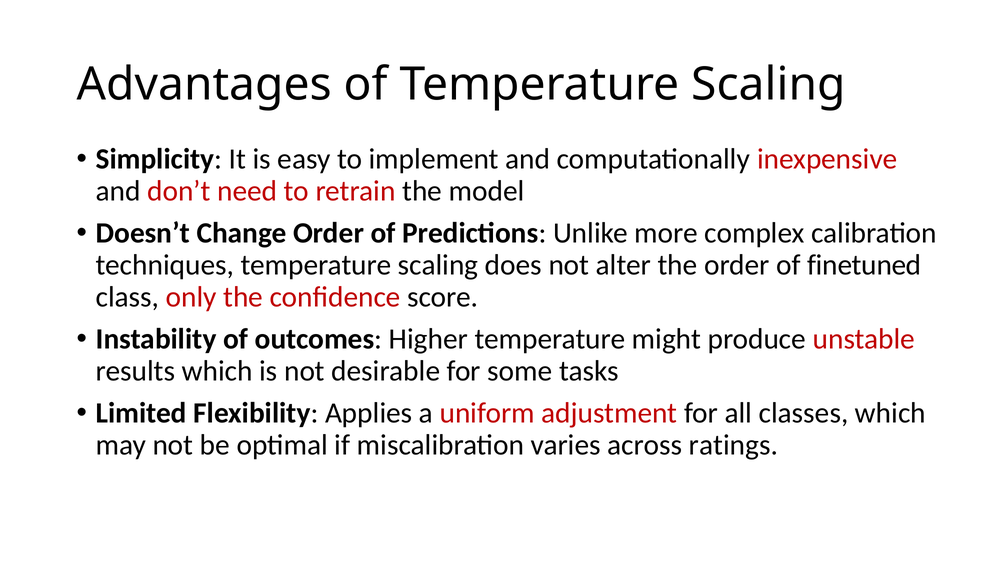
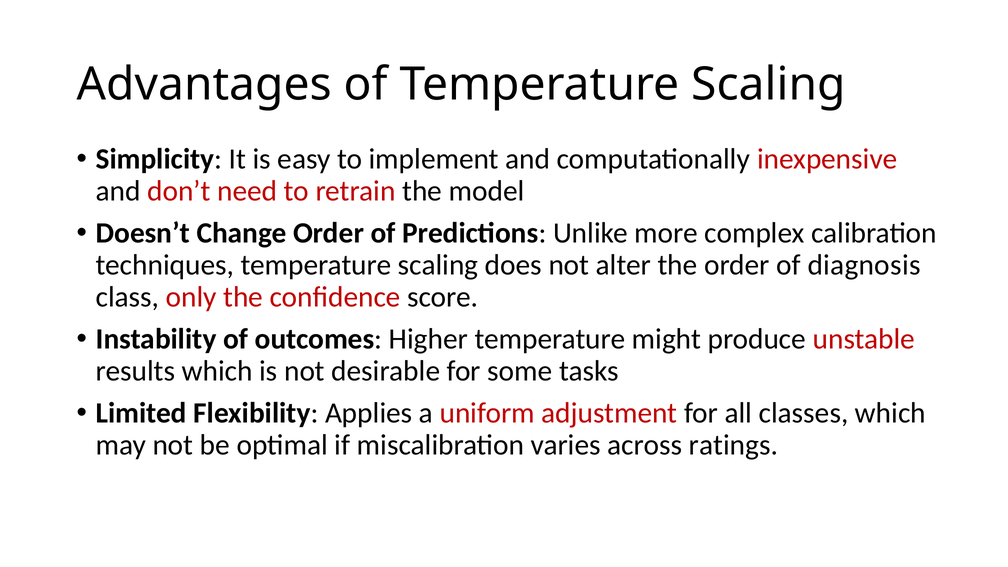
finetuned: finetuned -> diagnosis (864, 265)
